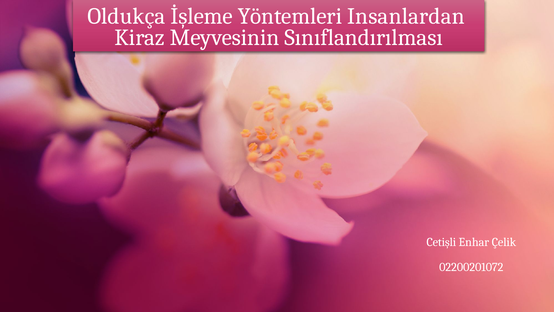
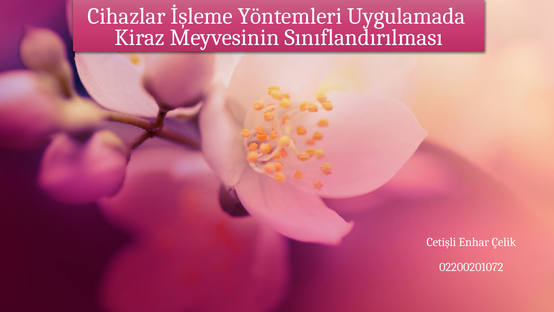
Oldukça: Oldukça -> Cihazlar (126, 16)
Insanlardan: Insanlardan -> Uygulamada (406, 16)
